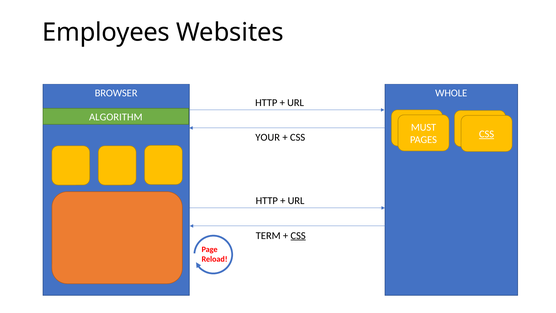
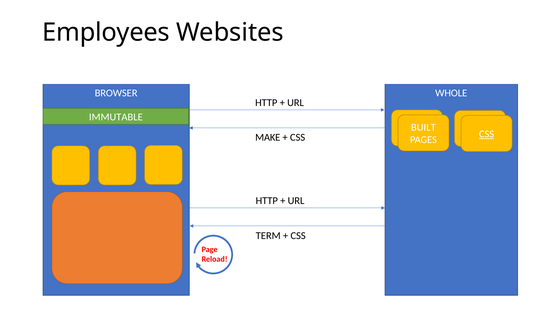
ALGORITHM: ALGORITHM -> IMMUTABLE (116, 117)
MUST: MUST -> BUILT (423, 127)
YOUR: YOUR -> MAKE (268, 137)
CSS underline: present -> none (298, 235)
